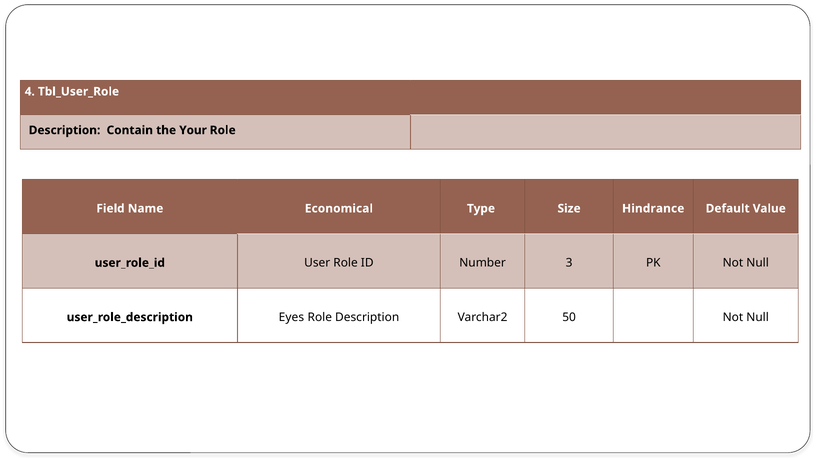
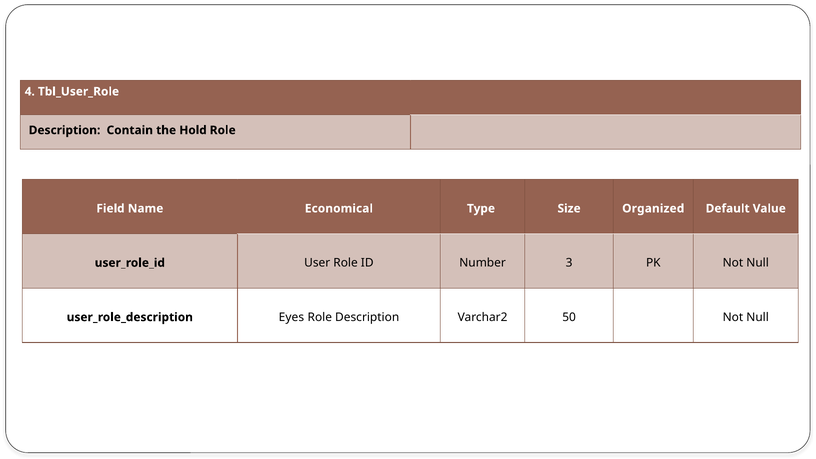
Your: Your -> Hold (193, 130)
Hindrance: Hindrance -> Organized (653, 208)
